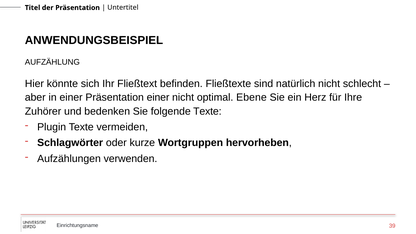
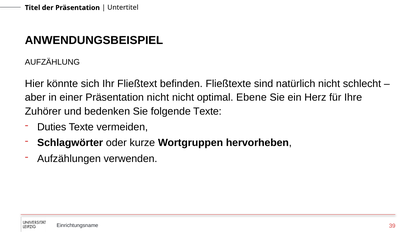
Präsentation einer: einer -> nicht (158, 98)
Plugin: Plugin -> Duties (52, 127)
